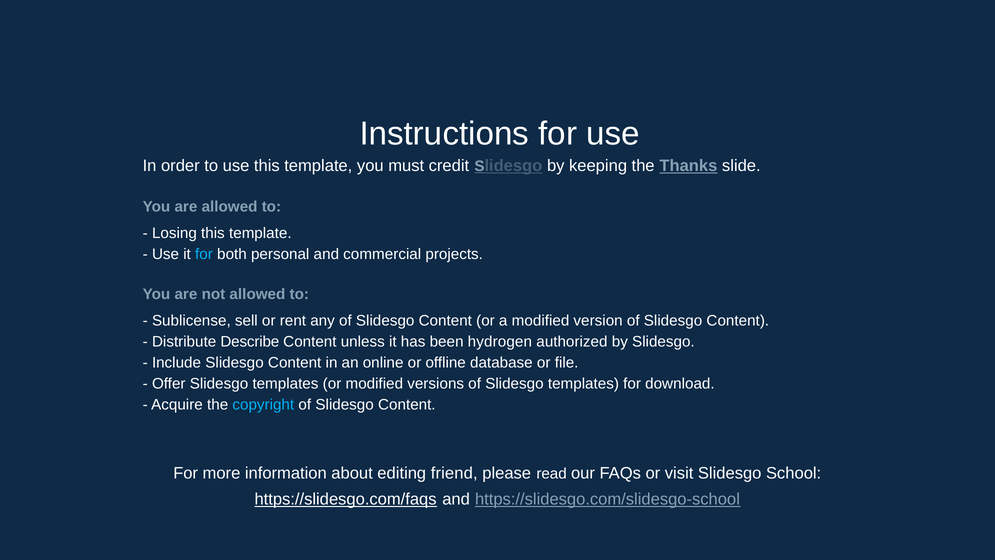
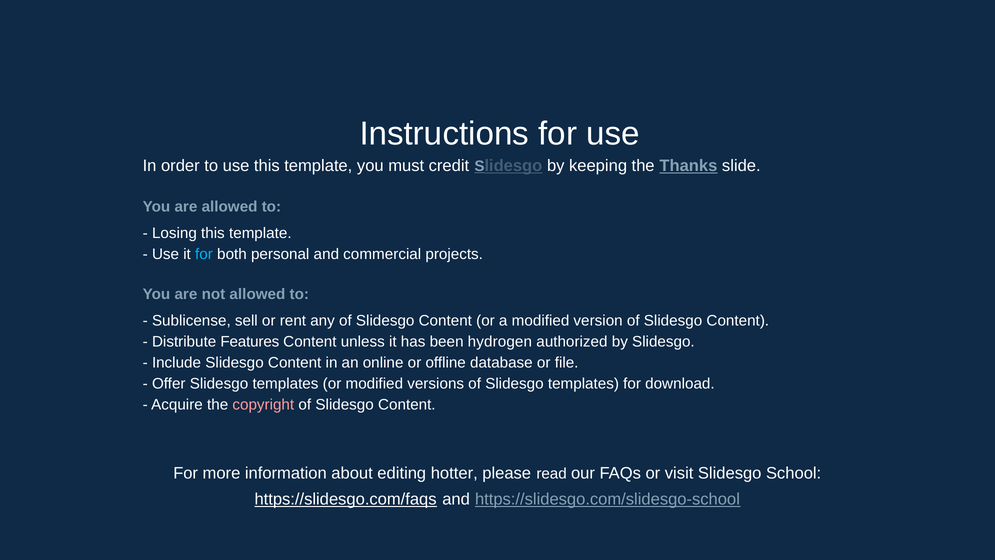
Describe: Describe -> Features (250, 342)
copyright colour: light blue -> pink (263, 405)
friend: friend -> hotter (454, 473)
